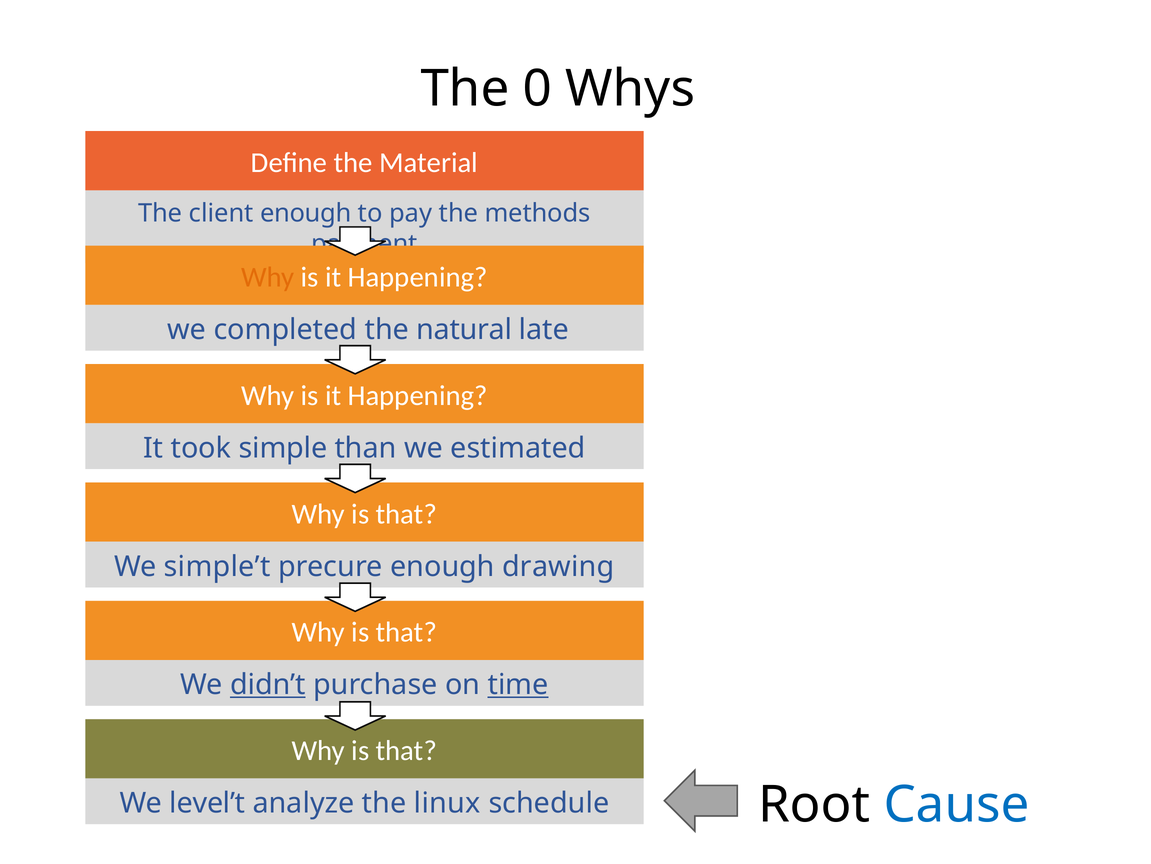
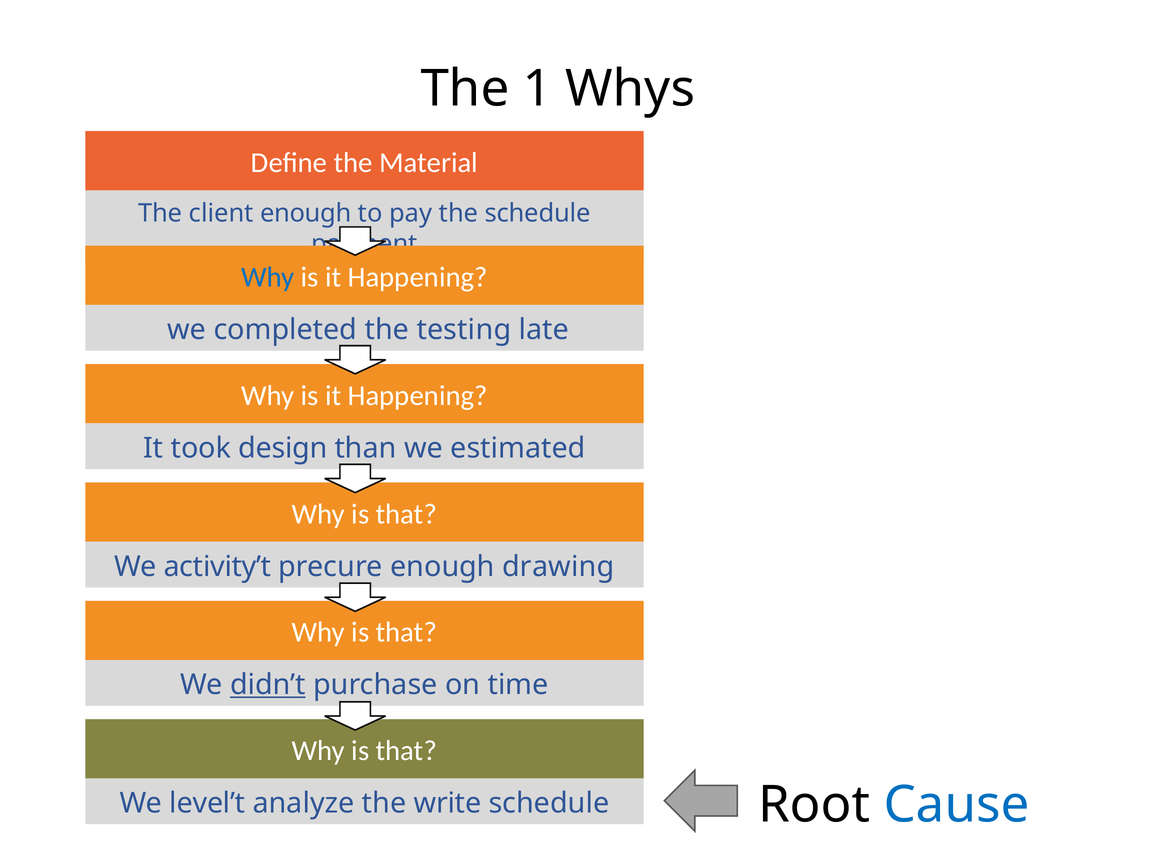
0: 0 -> 1 (537, 89)
the methods: methods -> schedule (538, 213)
Why colour: orange -> blue (268, 277)
natural: natural -> testing (464, 330)
simple: simple -> design (283, 448)
simple’t: simple’t -> activity’t (217, 566)
time underline: present -> none (518, 684)
linux: linux -> write (448, 803)
